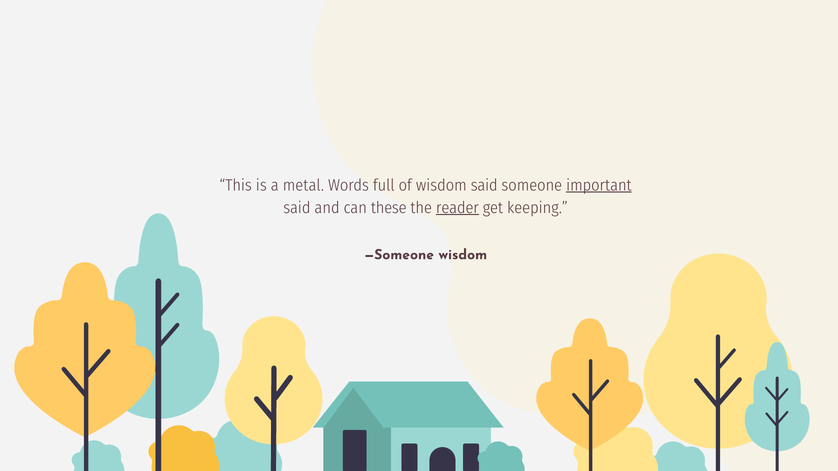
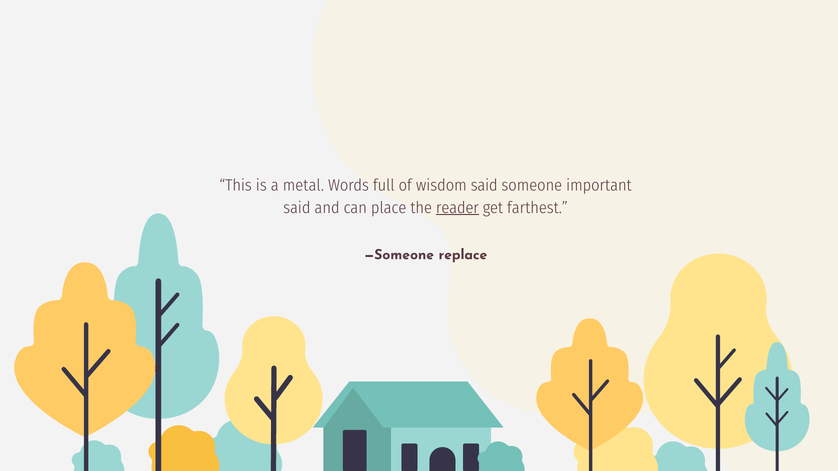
important underline: present -> none (599, 185)
these: these -> place (389, 208)
keeping: keeping -> farthest (537, 208)
—Someone wisdom: wisdom -> replace (463, 255)
